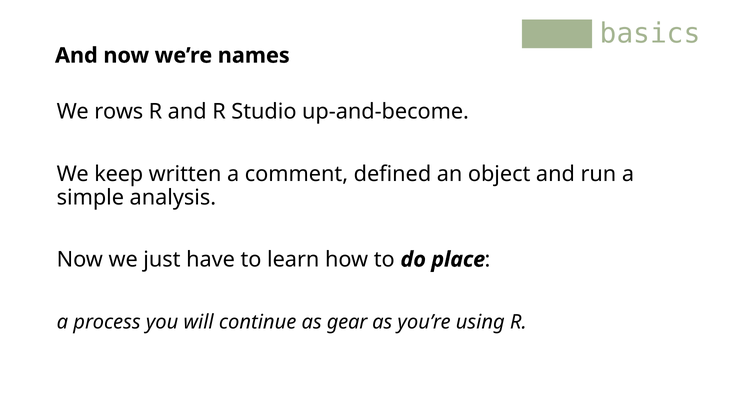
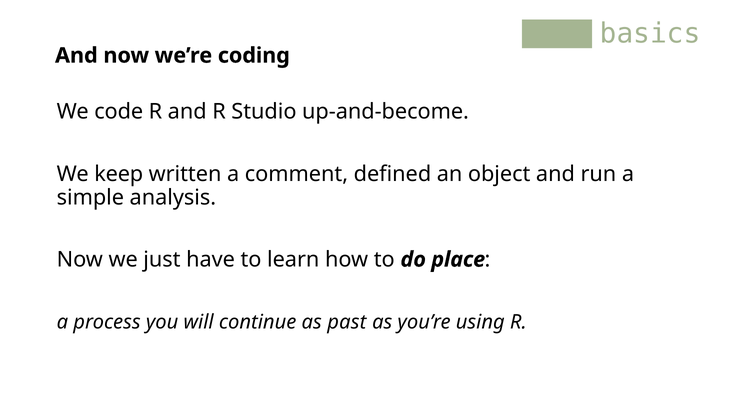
names: names -> coding (254, 56)
rows: rows -> code (119, 112)
gear: gear -> past (347, 323)
